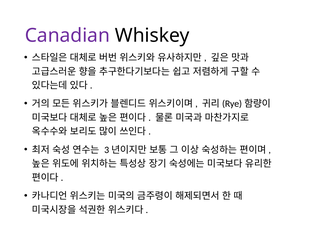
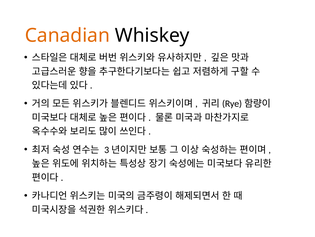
Canadian colour: purple -> orange (67, 35)
